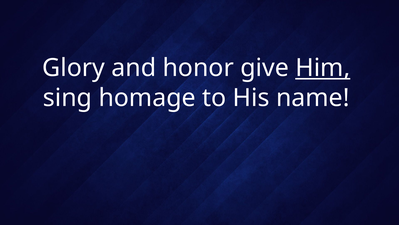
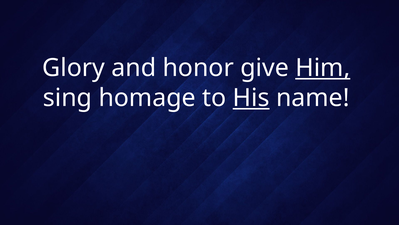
His underline: none -> present (251, 98)
